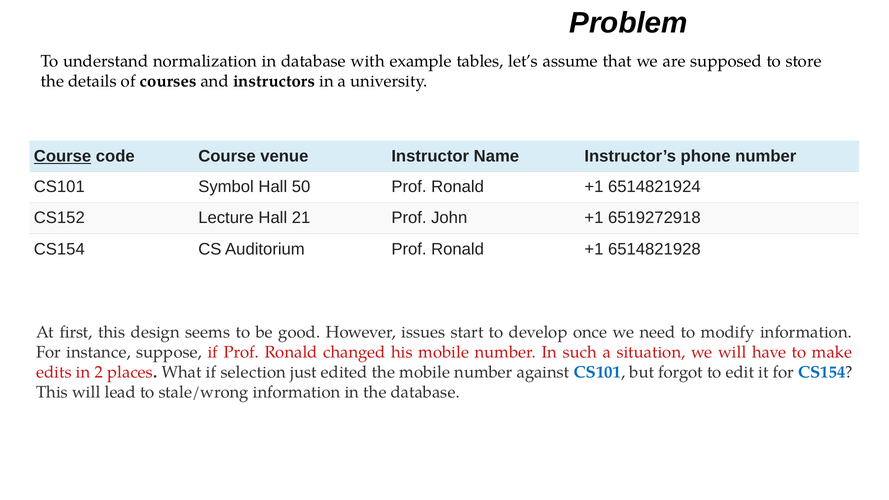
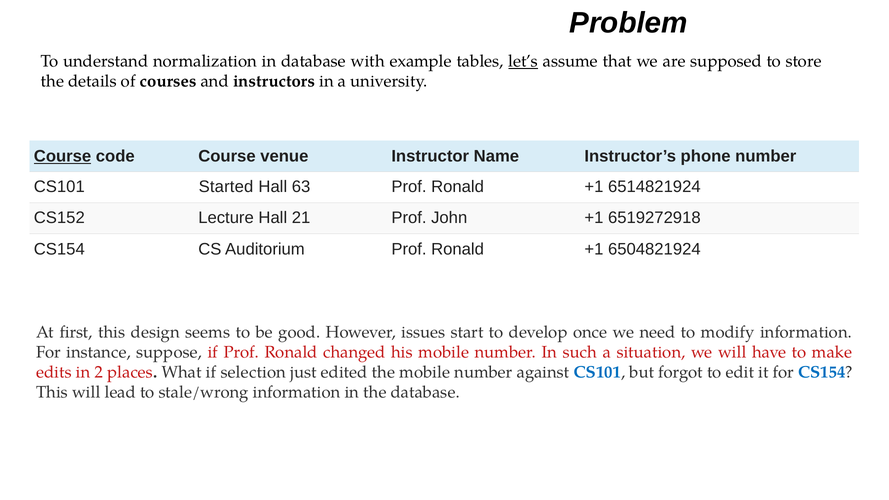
let’s underline: none -> present (523, 61)
Symbol: Symbol -> Started (226, 187)
50: 50 -> 63 (301, 187)
6514821928: 6514821928 -> 6504821924 (654, 249)
